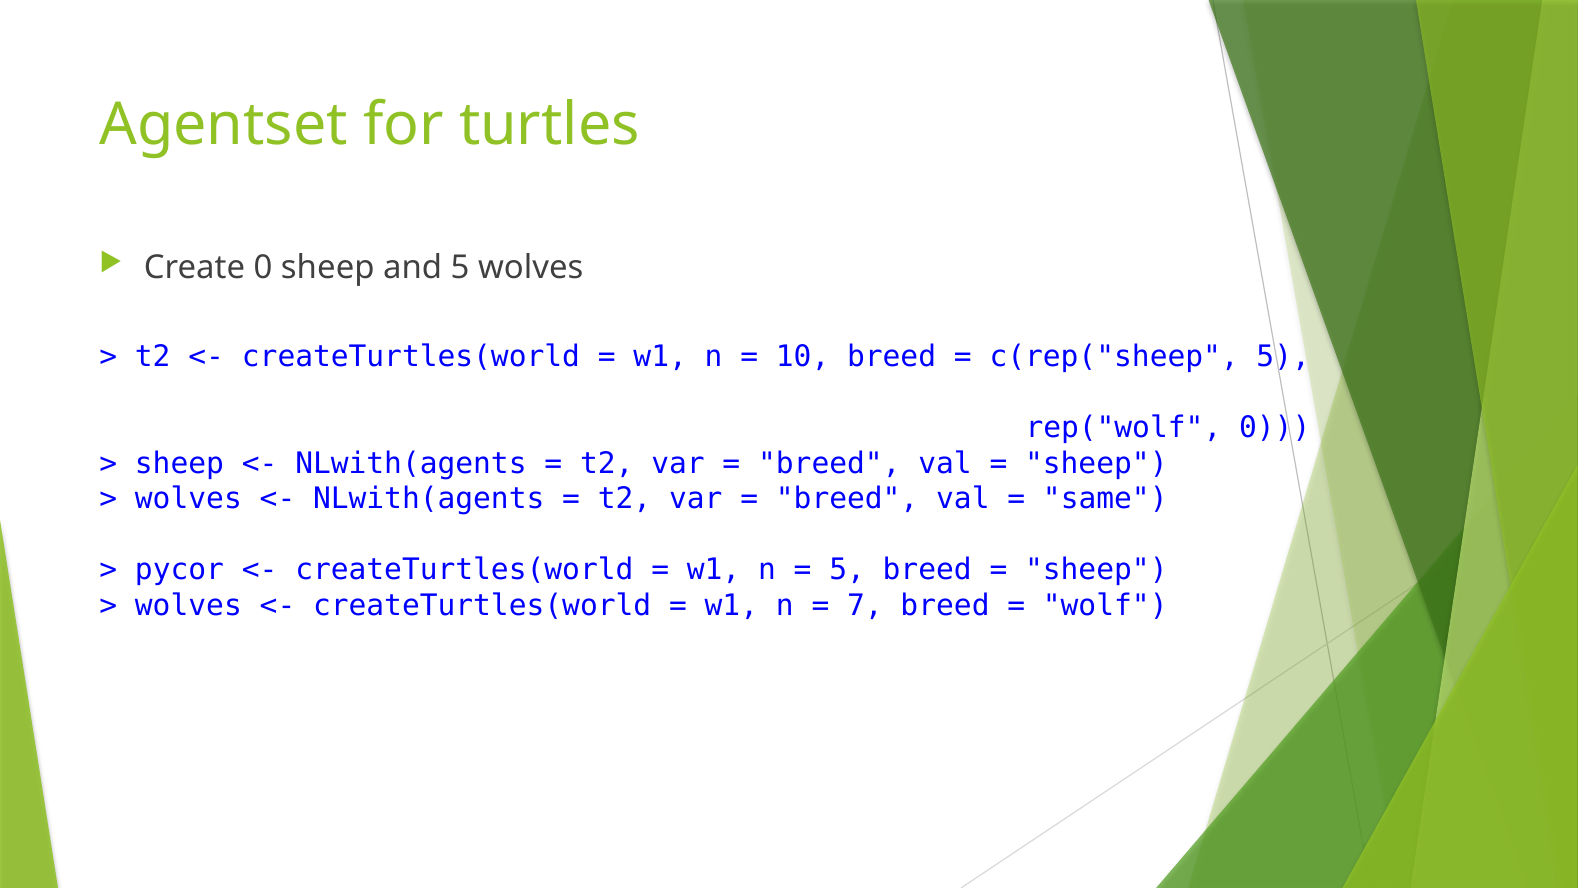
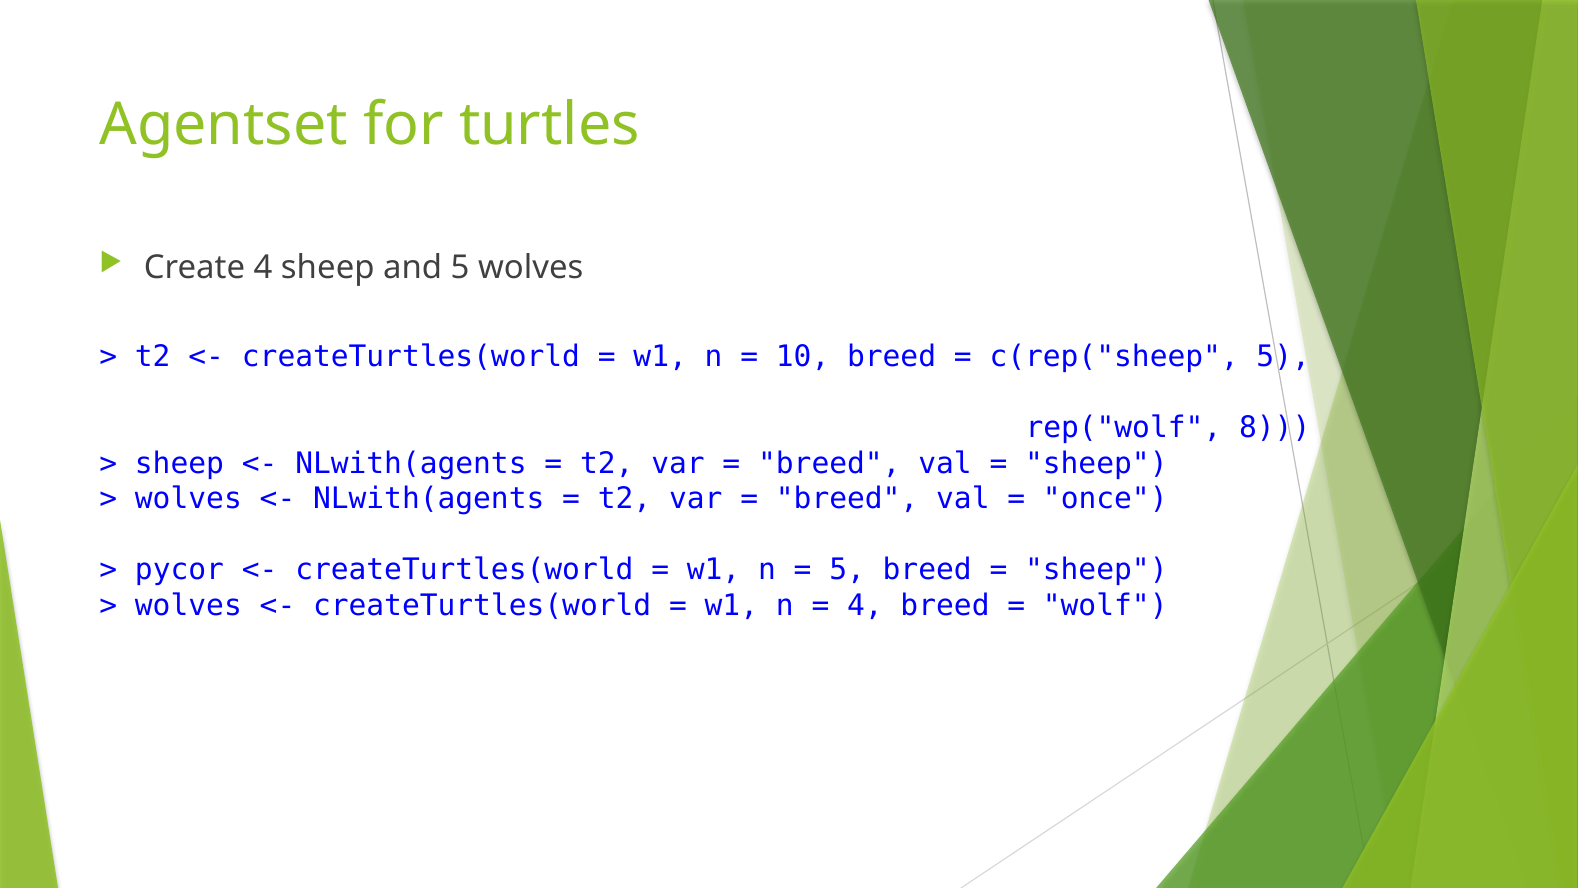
Create 0: 0 -> 4 (263, 267)
rep("wolf 0: 0 -> 8 (1275, 428)
same: same -> once (1105, 499)
7: 7 -> 4 (865, 605)
